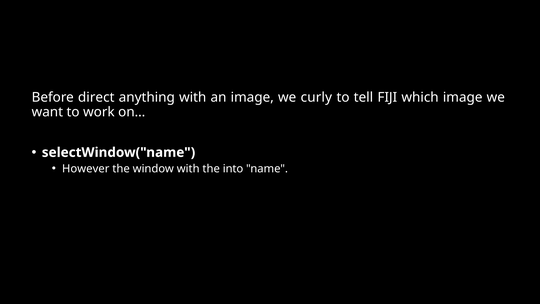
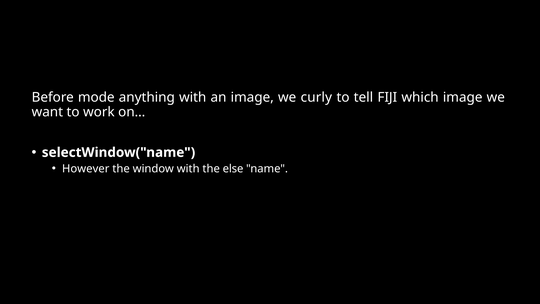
direct: direct -> mode (96, 97)
into: into -> else (233, 169)
